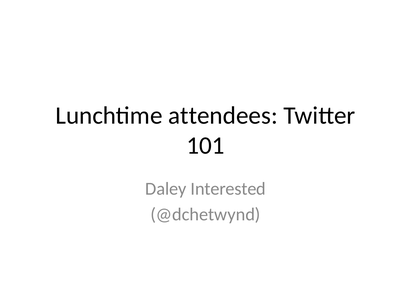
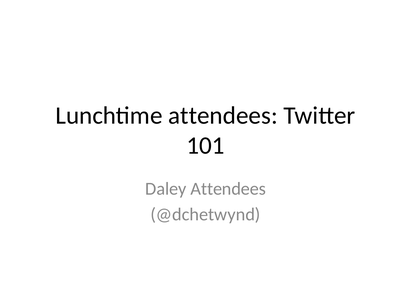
Daley Interested: Interested -> Attendees (228, 189)
